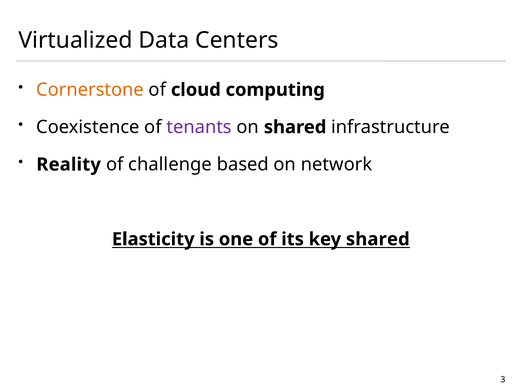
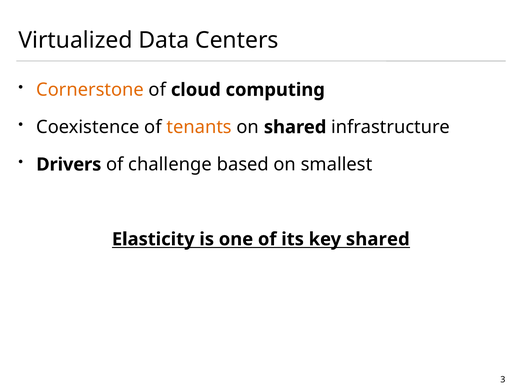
tenants colour: purple -> orange (199, 127)
Reality: Reality -> Drivers (69, 164)
network: network -> smallest (337, 164)
